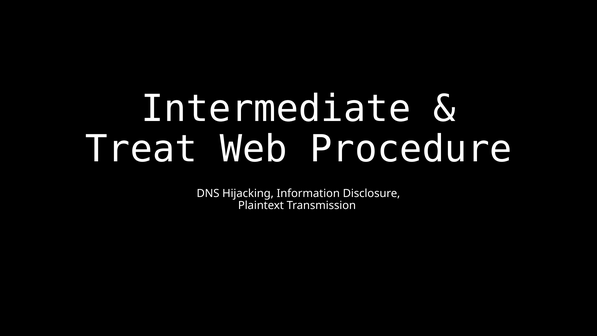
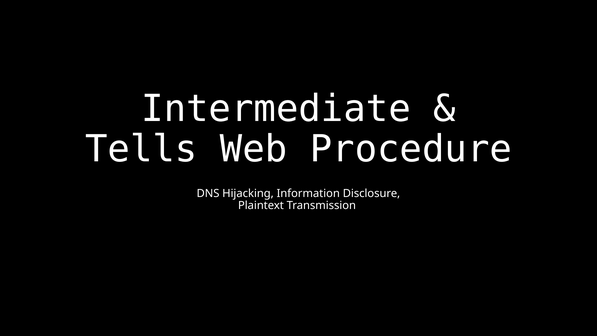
Treat: Treat -> Tells (141, 149)
